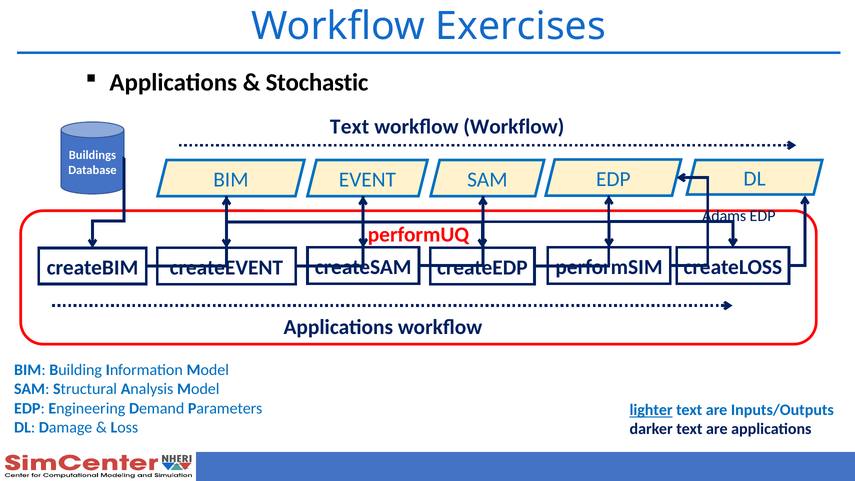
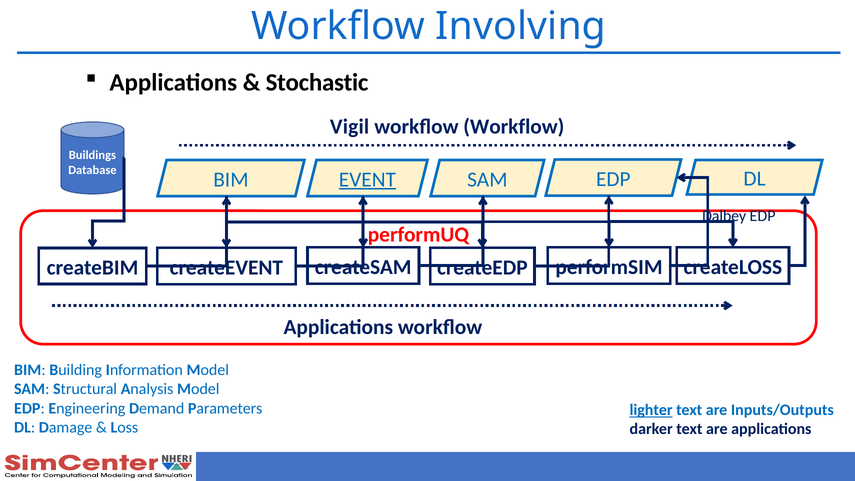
Exercises: Exercises -> Involving (521, 26)
Text: Text -> Vigil (350, 126)
EVENT underline: none -> present (367, 180)
Adams: Adams -> Dalbey (724, 216)
